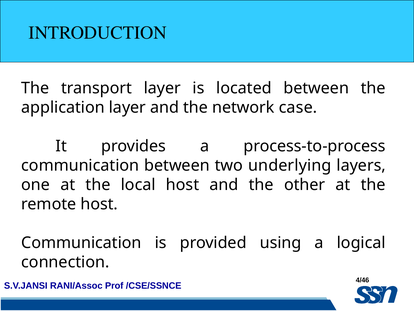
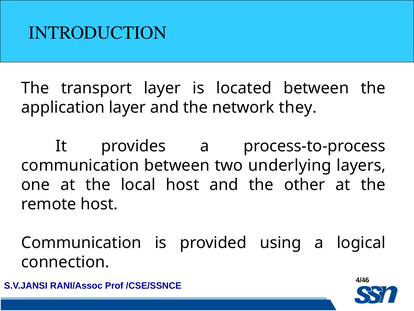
case: case -> they (298, 107)
